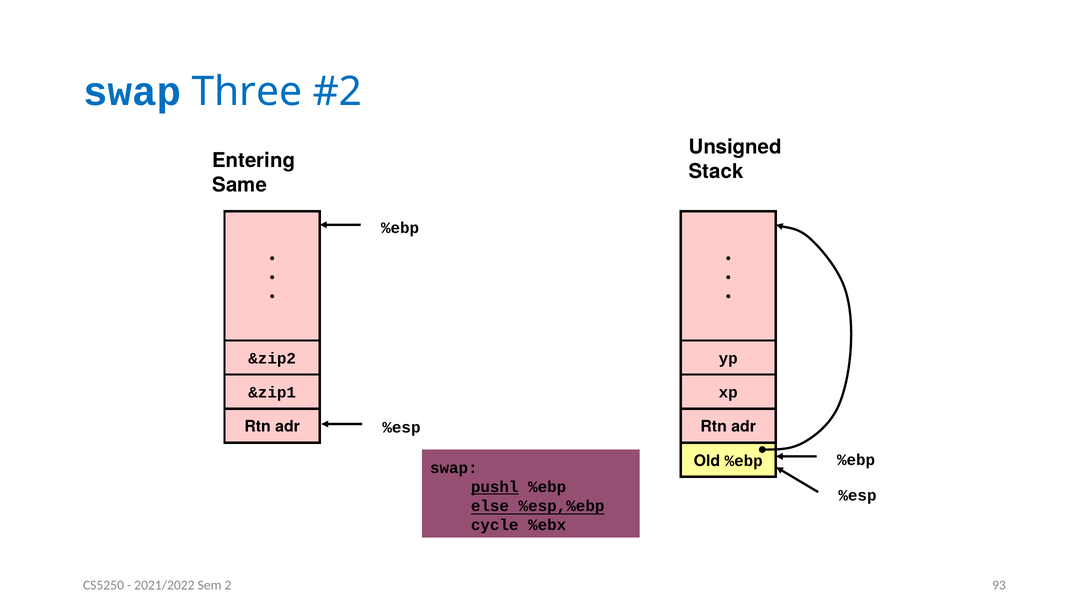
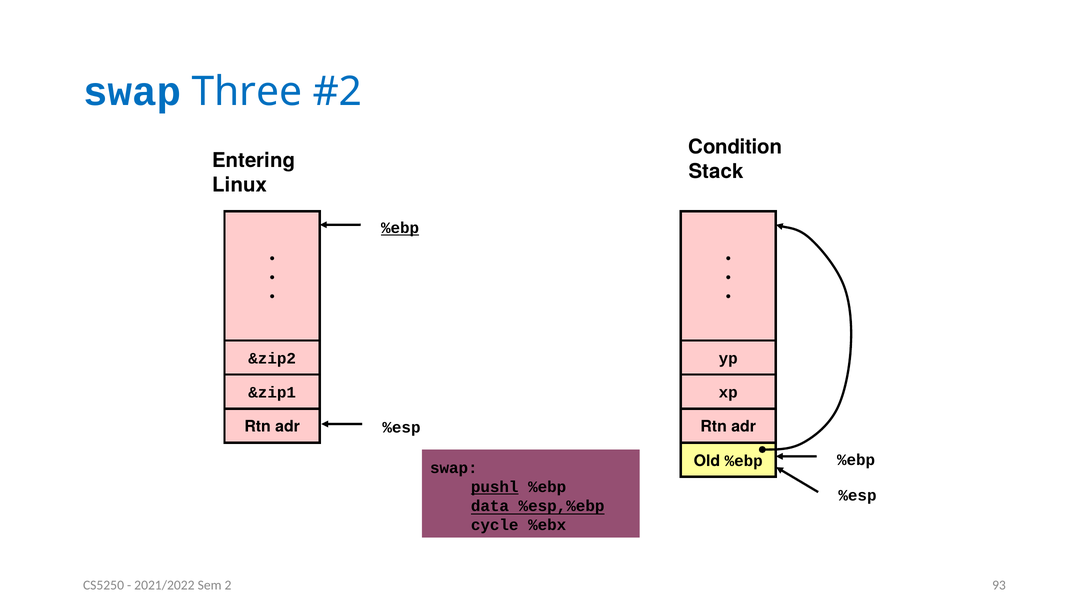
Unsigned: Unsigned -> Condition (735, 147)
Same: Same -> Linux (240, 185)
%ebp underline: none -> present (400, 228)
else: else -> data (490, 506)
